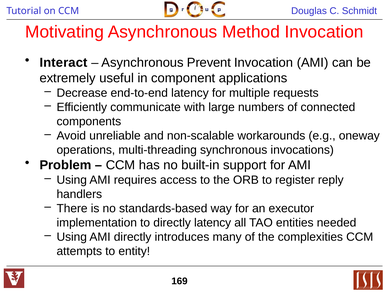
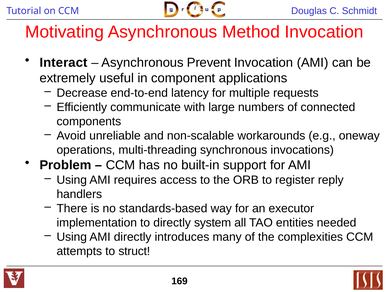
directly latency: latency -> system (213, 223)
entity: entity -> struct (134, 251)
